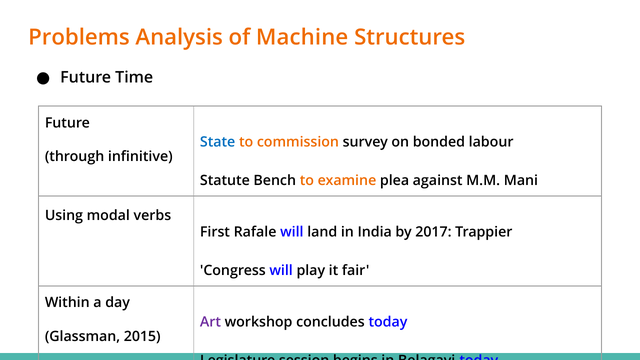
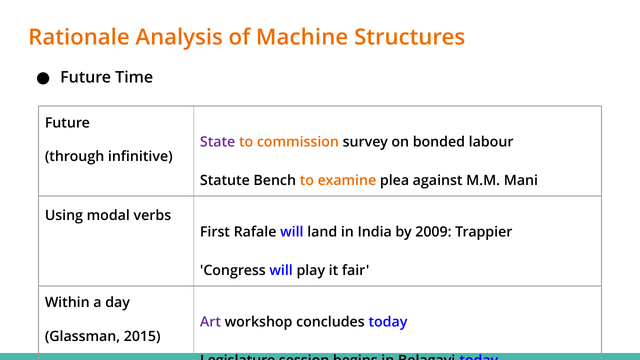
Problems: Problems -> Rationale (79, 38)
State colour: blue -> purple (218, 142)
2017: 2017 -> 2009 (433, 232)
